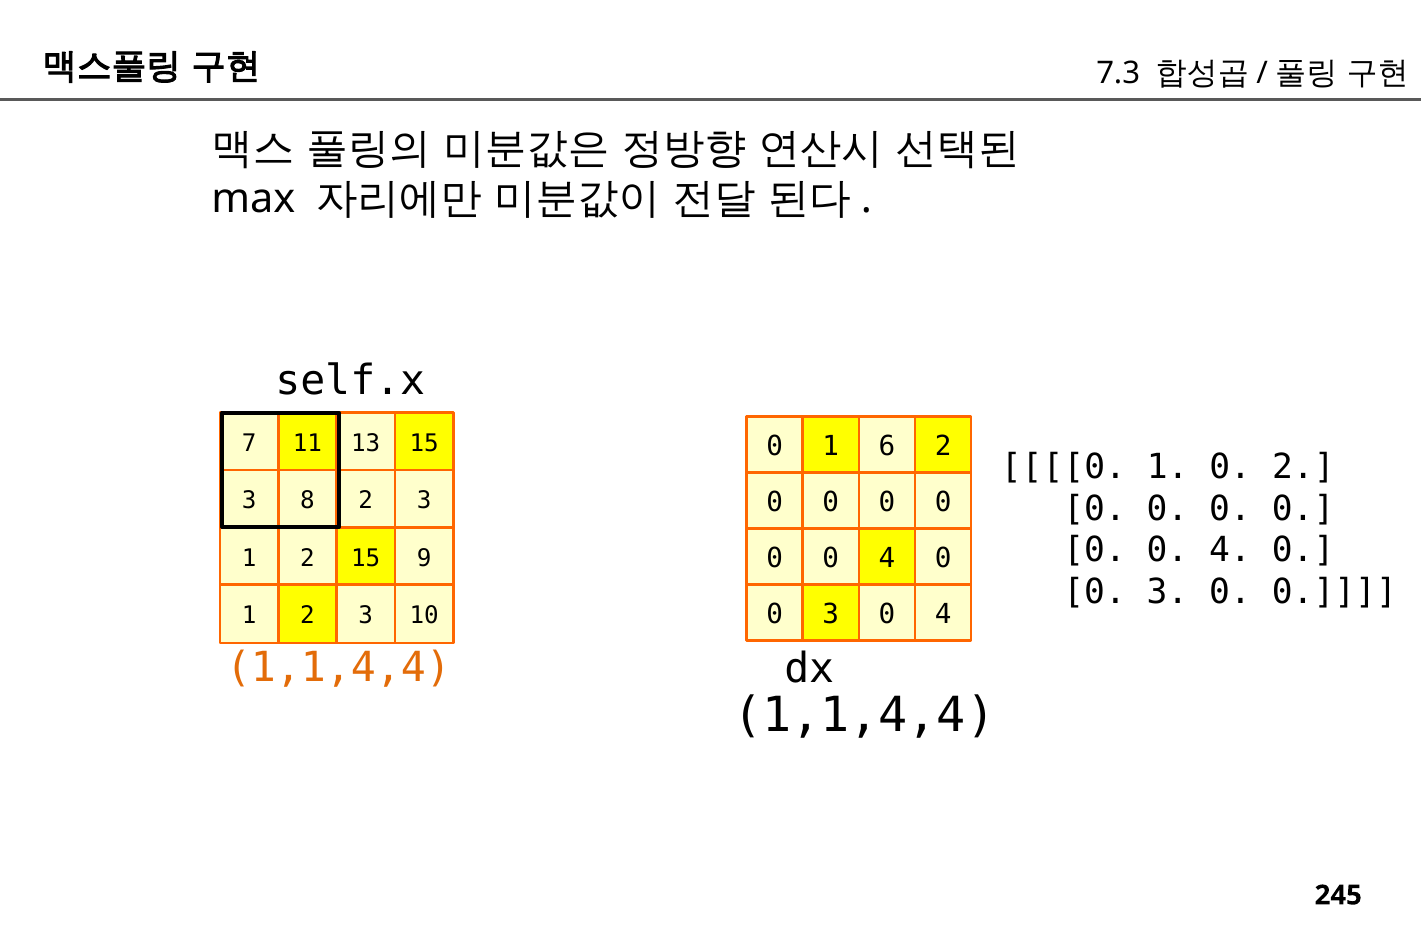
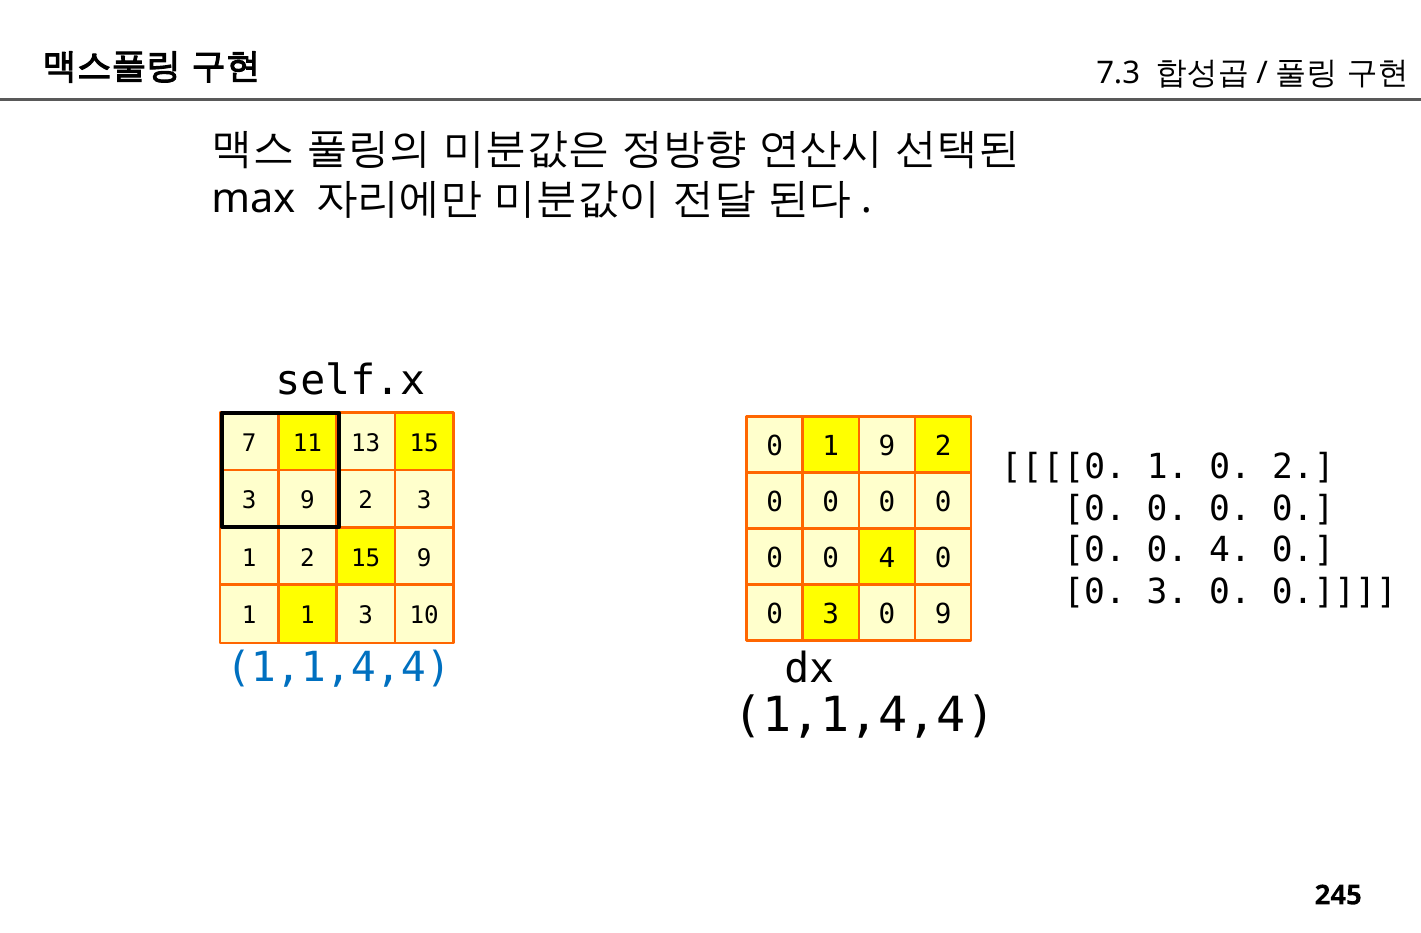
1 6: 6 -> 9 (887, 447)
3 8: 8 -> 9 (307, 501)
3 0 4: 4 -> 9 (943, 615)
2: 2 -> 1 (307, 616)
1,1,4,4 colour: orange -> blue (338, 668)
